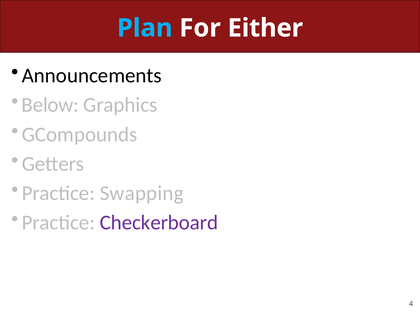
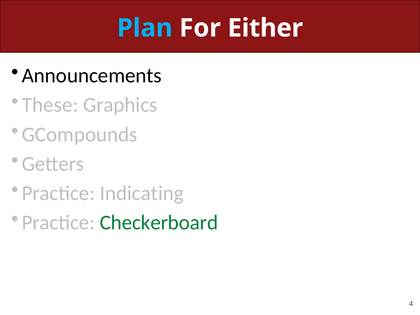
Below: Below -> These (50, 105)
Swapping: Swapping -> Indicating (142, 193)
Checkerboard colour: purple -> green (159, 223)
